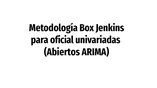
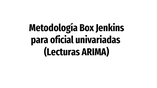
Abiertos: Abiertos -> Lecturas (62, 52)
